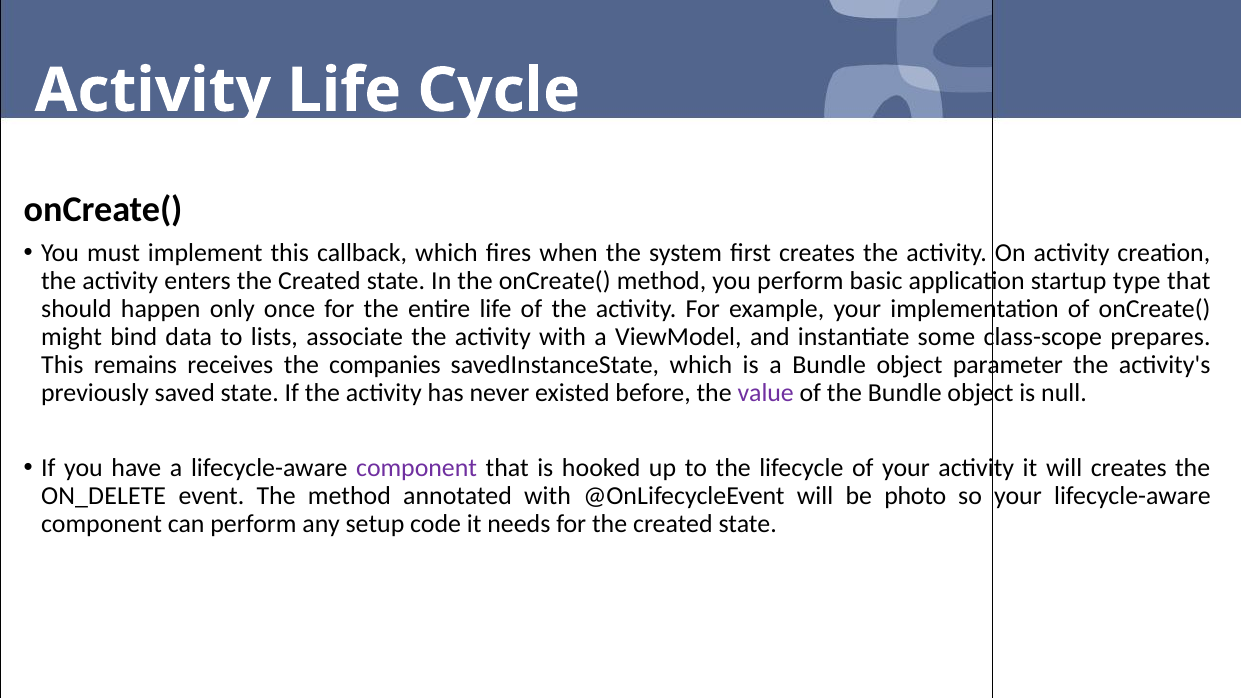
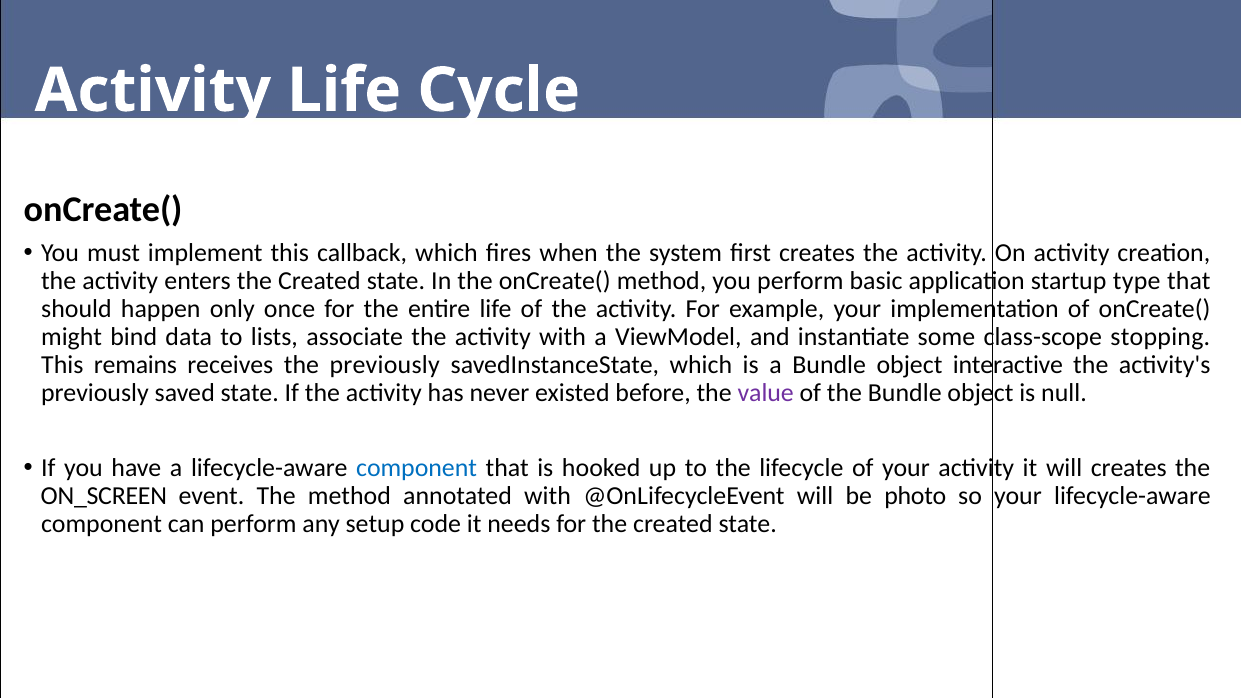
prepares: prepares -> stopping (1160, 337)
the companies: companies -> previously (385, 365)
parameter: parameter -> interactive (1008, 365)
component colour: purple -> blue (417, 468)
ON_DELETE: ON_DELETE -> ON_SCREEN (104, 496)
